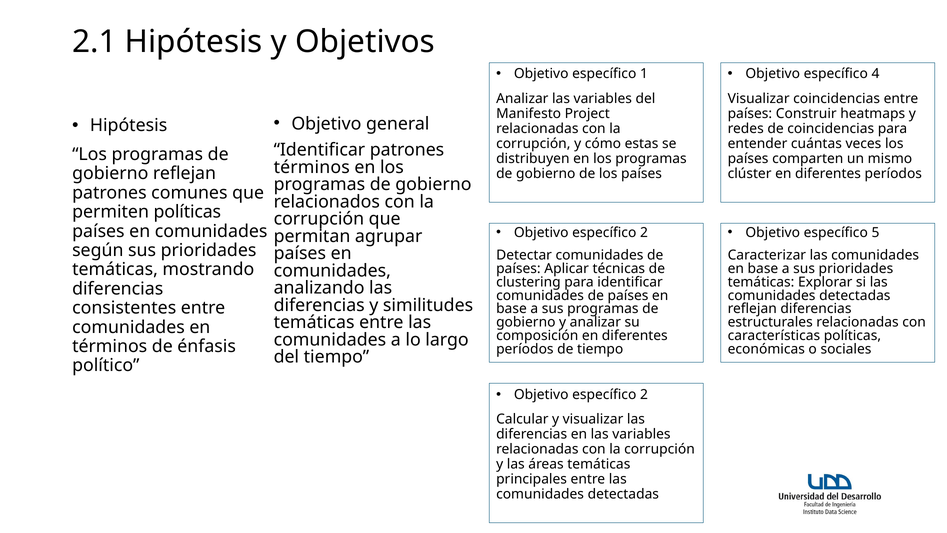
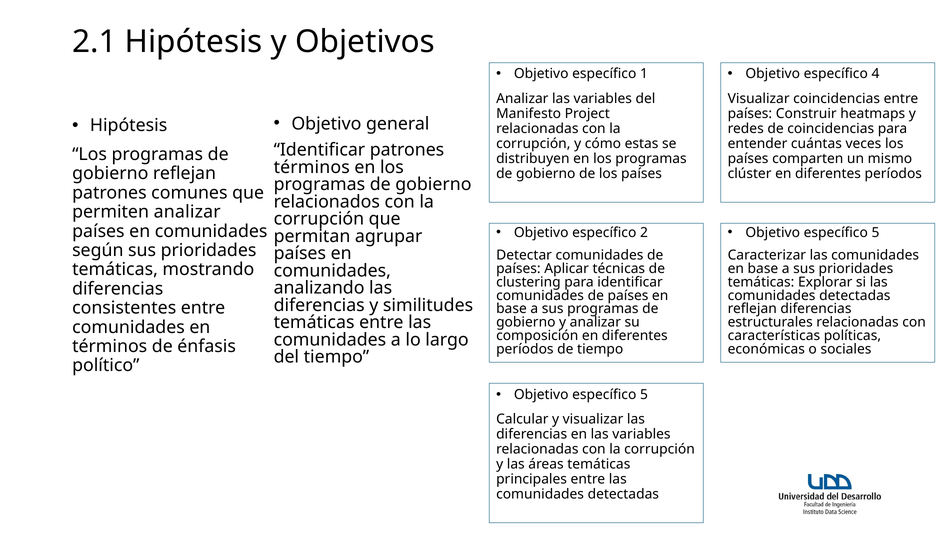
permiten políticas: políticas -> analizar (187, 212)
2: 2 -> 5 (644, 394)
